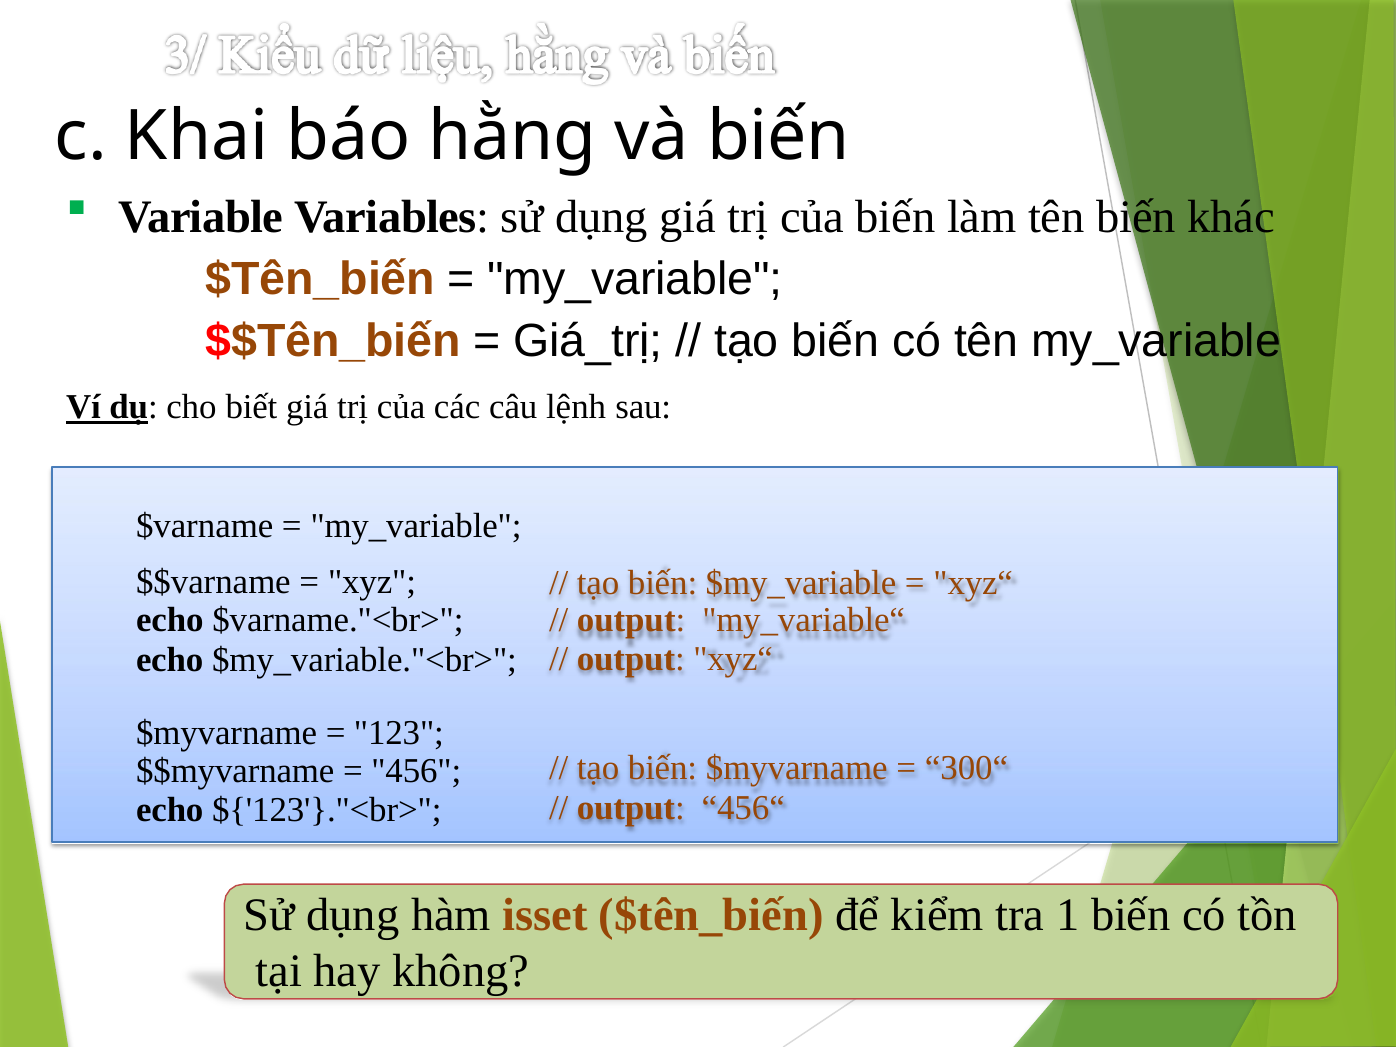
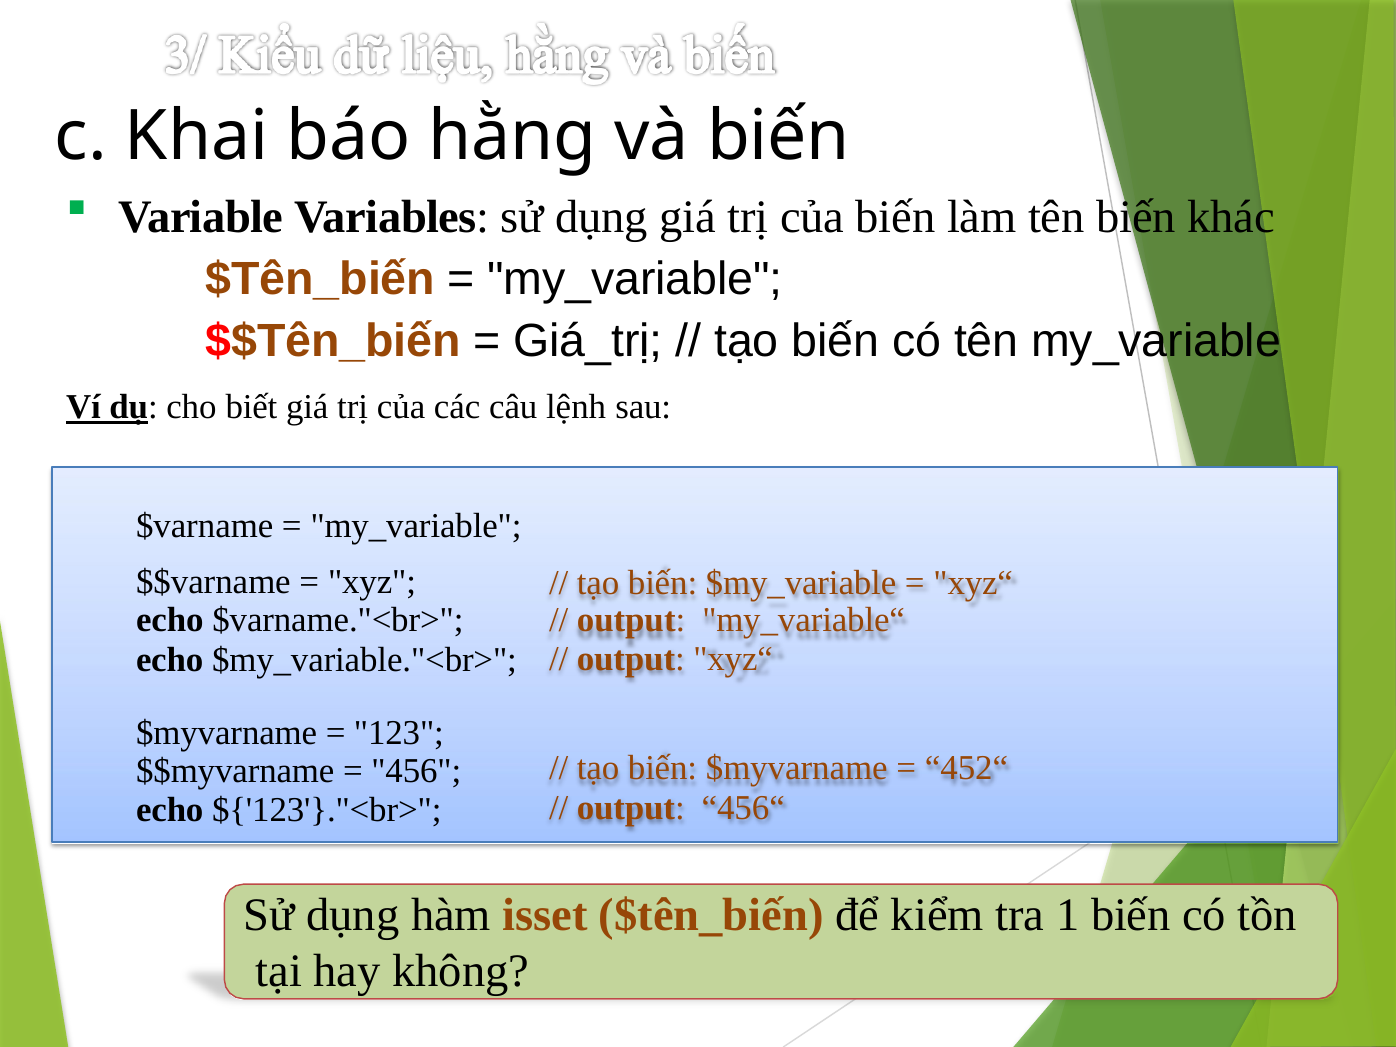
300“: 300“ -> 452“ (967, 768)
